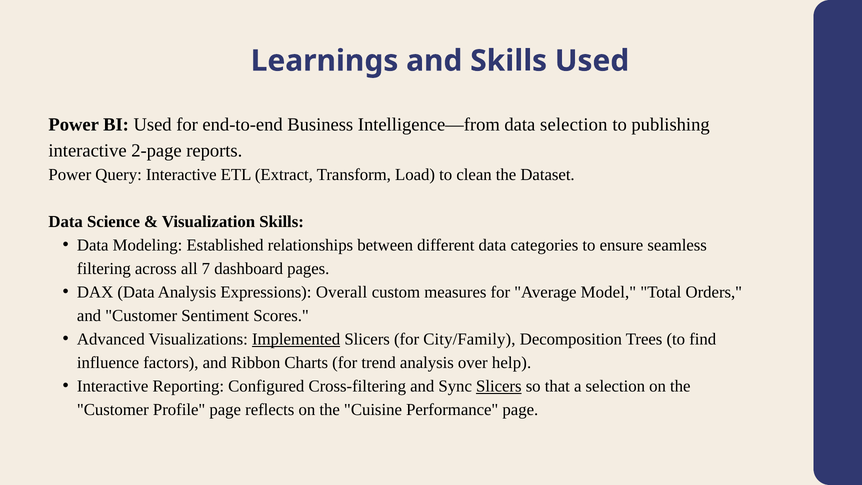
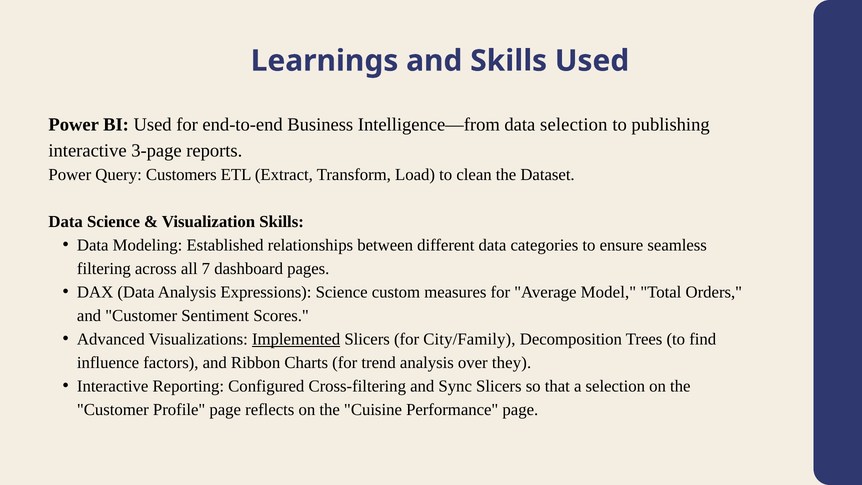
2-page: 2-page -> 3-page (156, 150)
Query Interactive: Interactive -> Customers (181, 175)
Expressions Overall: Overall -> Science (342, 292)
help: help -> they (512, 362)
Slicers underline: present -> none (499, 386)
